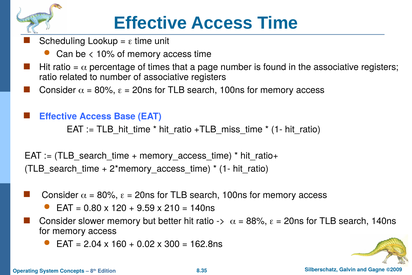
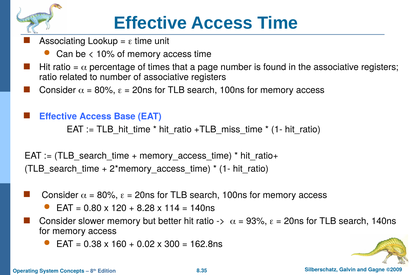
Scheduling: Scheduling -> Associating (62, 41)
9.59: 9.59 -> 8.28 (146, 208)
210: 210 -> 114 (172, 208)
88%: 88% -> 93% (257, 221)
2.04: 2.04 -> 0.38 (93, 244)
